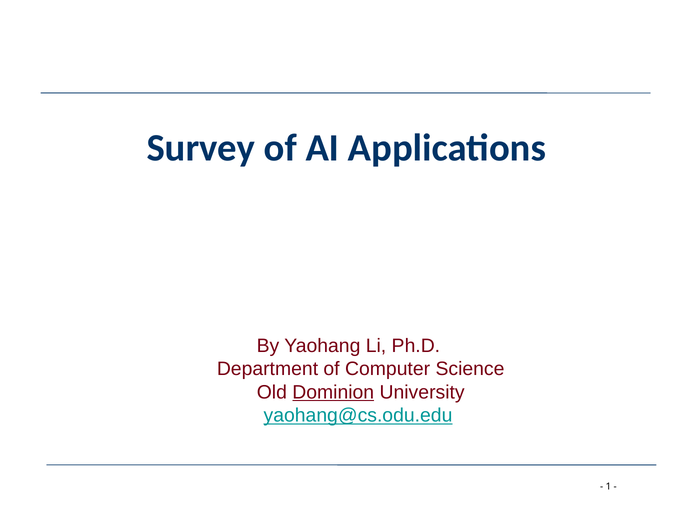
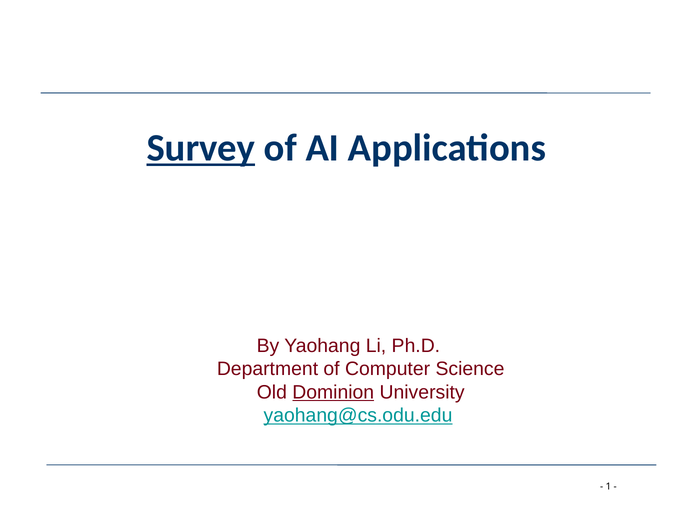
Survey underline: none -> present (201, 148)
